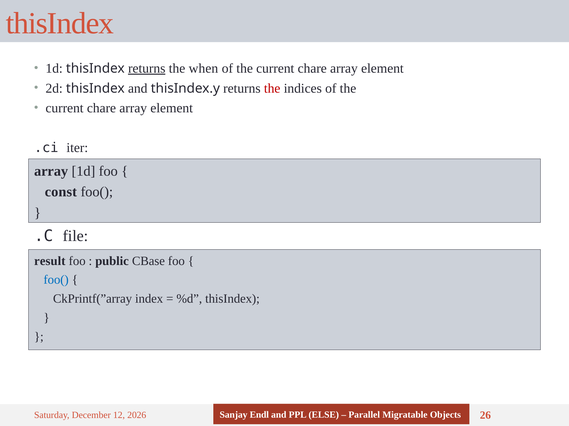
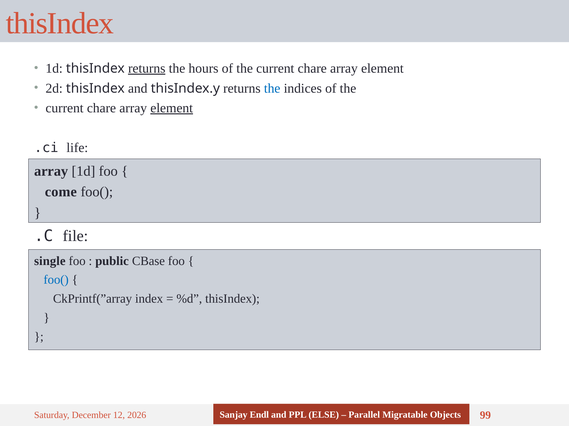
when: when -> hours (204, 68)
the colour: red -> blue (272, 88)
element underline: none -> present (172, 108)
iter: iter -> life (77, 148)
const: const -> come (61, 192)
result: result -> single (50, 261)
26: 26 -> 99 (485, 416)
